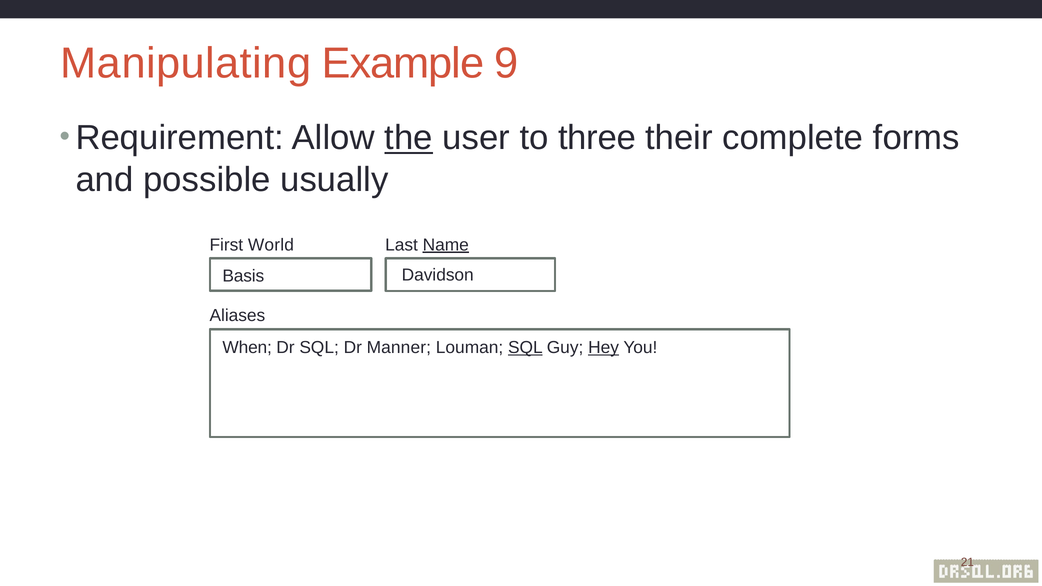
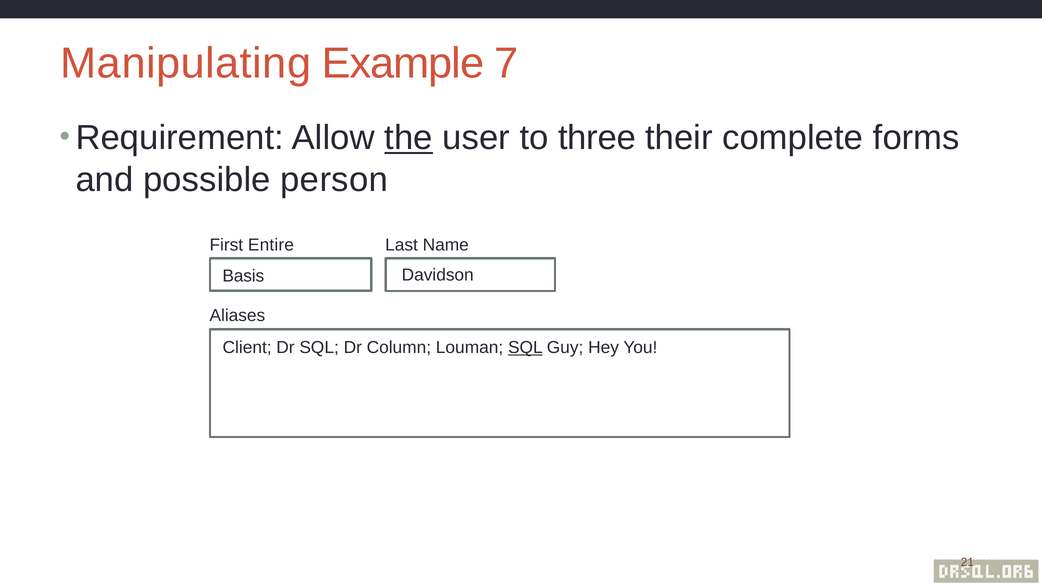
9: 9 -> 7 (506, 64)
usually: usually -> person (334, 180)
World: World -> Entire (271, 245)
Name underline: present -> none (446, 245)
When: When -> Client (247, 347)
Manner: Manner -> Column (399, 347)
Hey underline: present -> none (604, 347)
